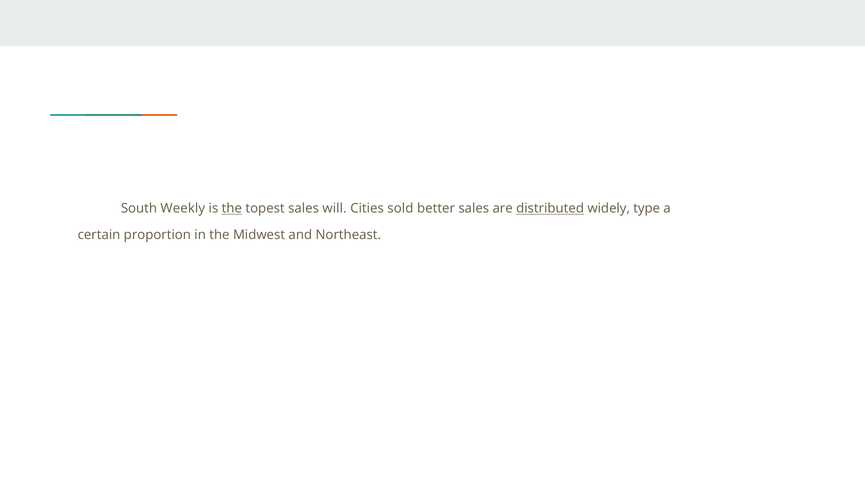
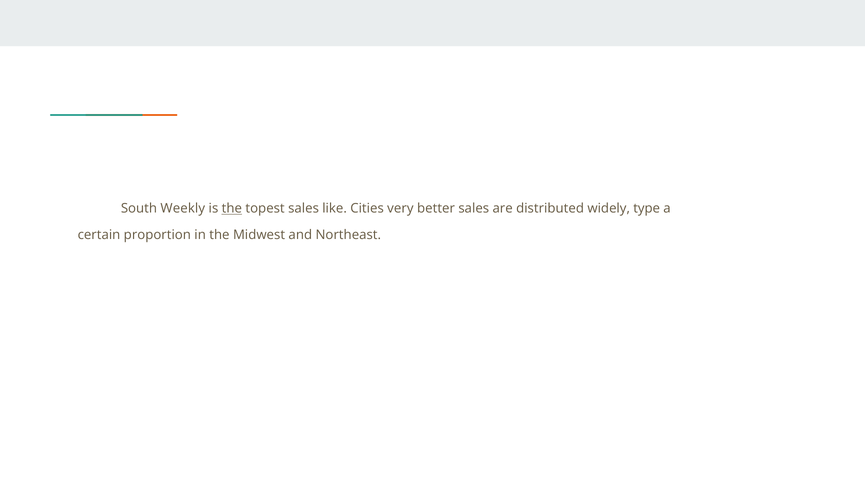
will: will -> like (335, 208)
sold: sold -> very (400, 208)
distributed underline: present -> none (550, 208)
